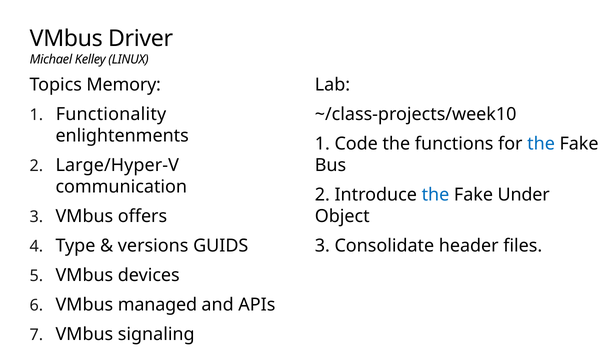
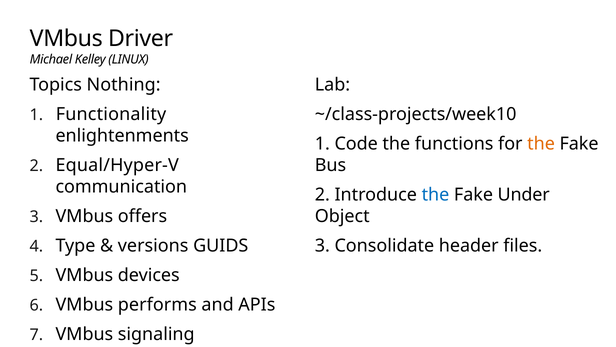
Memory: Memory -> Nothing (124, 85)
the colour: blue -> orange (541, 143)
Large/Hyper-V: Large/Hyper-V -> Equal/Hyper-V (117, 165)
managed: managed -> performs (157, 304)
